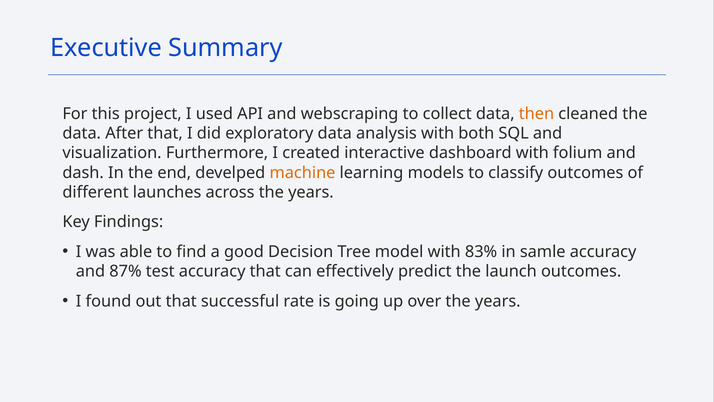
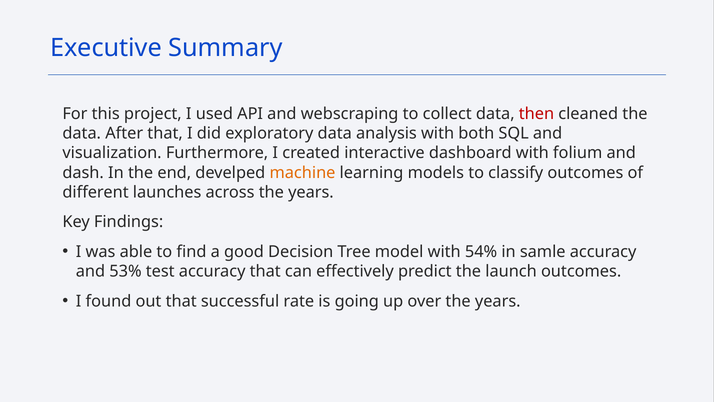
then colour: orange -> red (536, 114)
83%: 83% -> 54% (481, 252)
87%: 87% -> 53% (125, 271)
